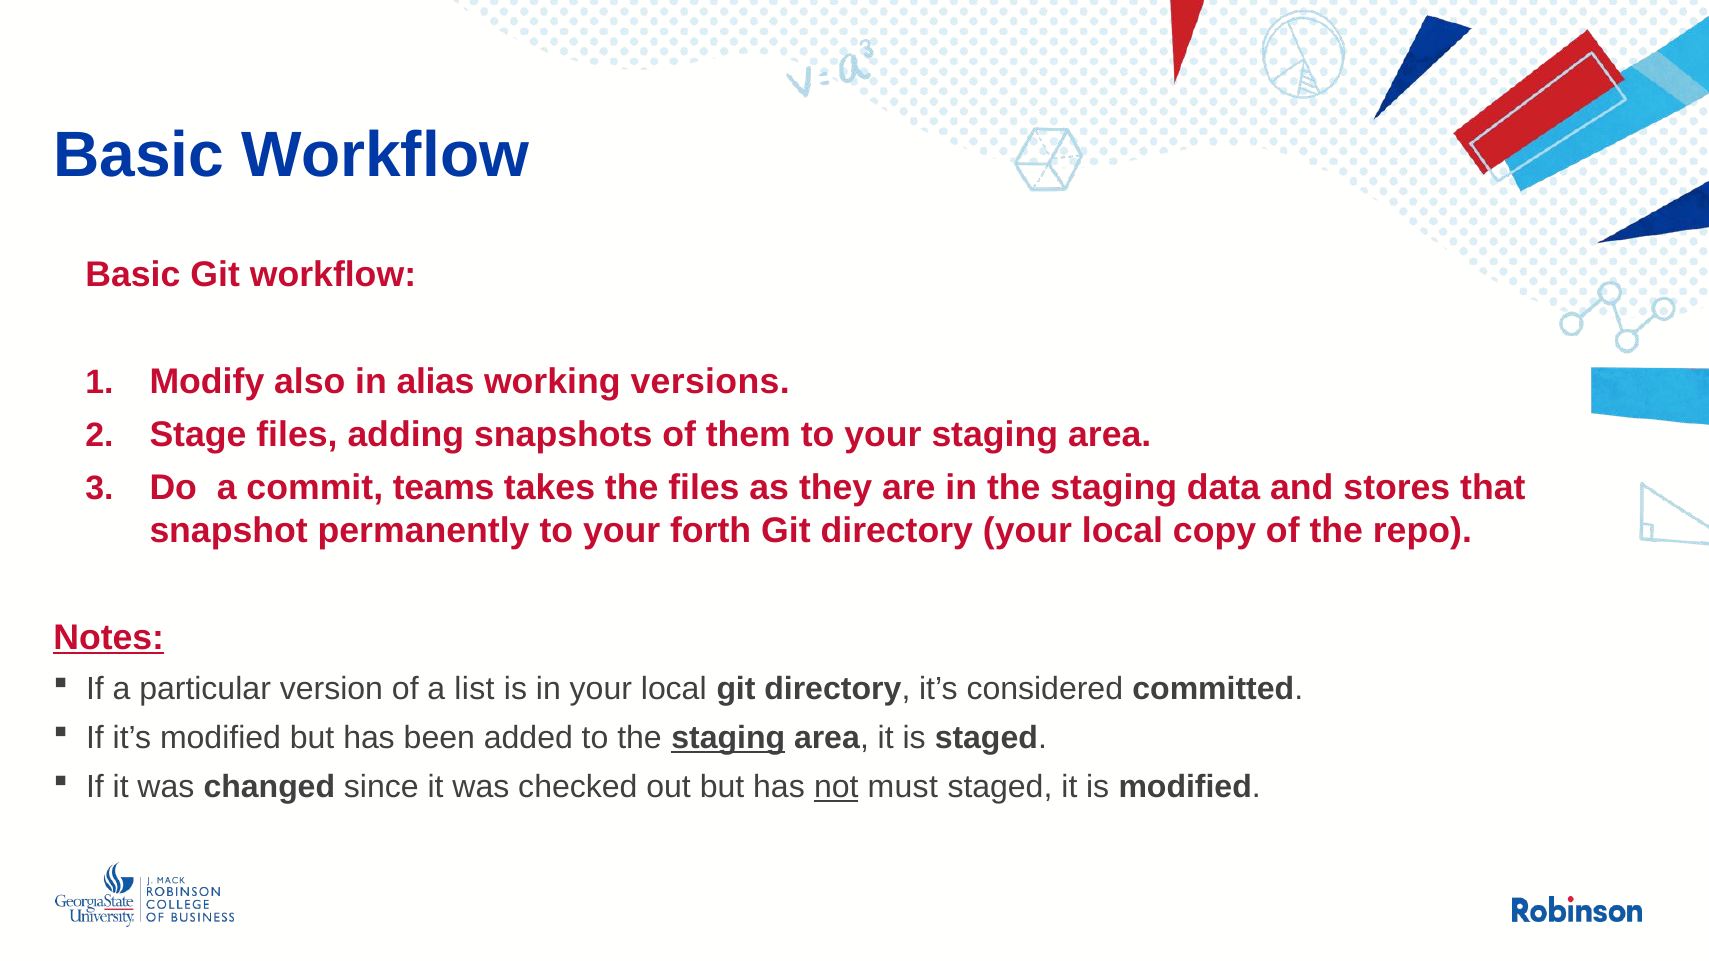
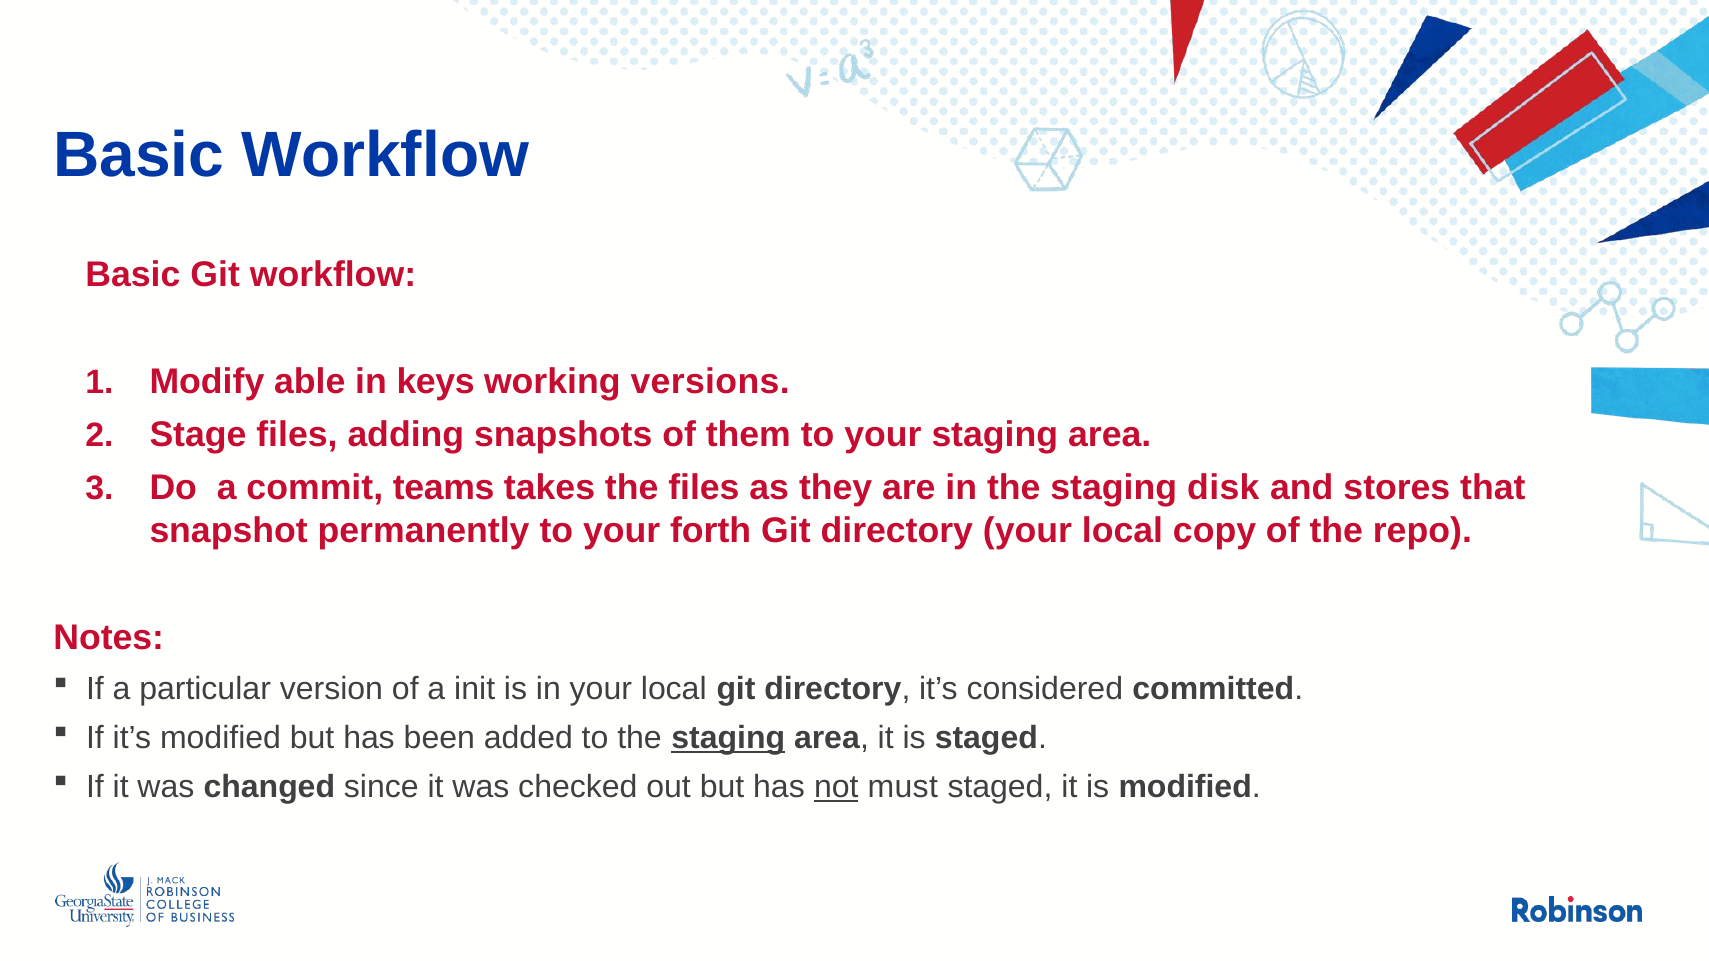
also: also -> able (310, 381)
alias: alias -> keys (436, 381)
data: data -> disk (1223, 488)
Notes underline: present -> none (109, 638)
list: list -> init (475, 689)
